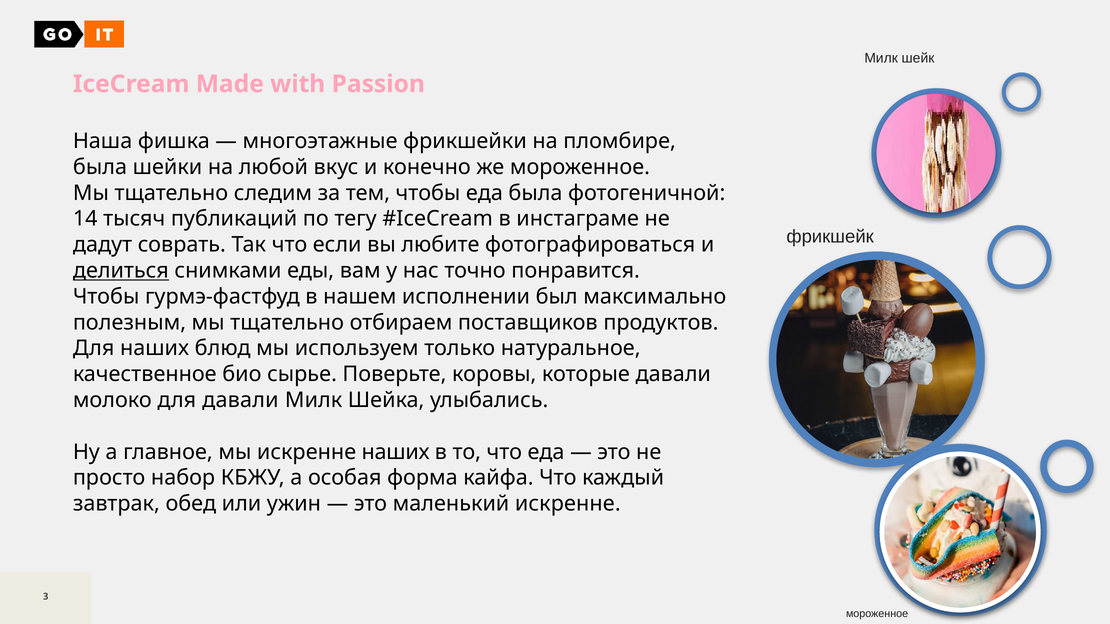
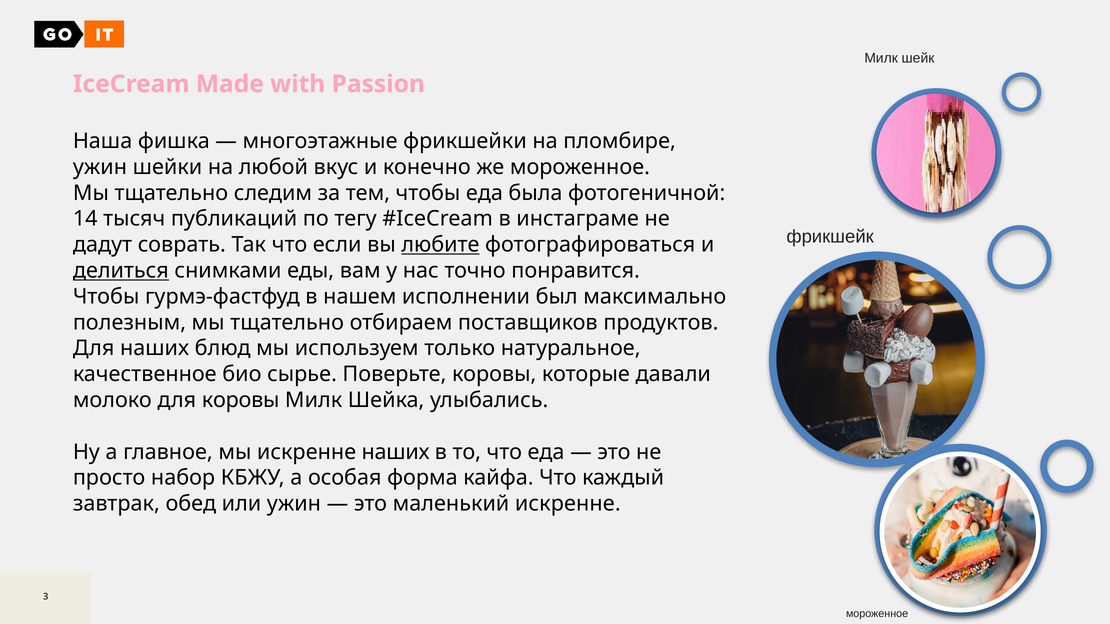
была: была -> ужин (100, 167)
любите underline: none -> present (440, 245)
для давали: давали -> коровы (241, 400)
